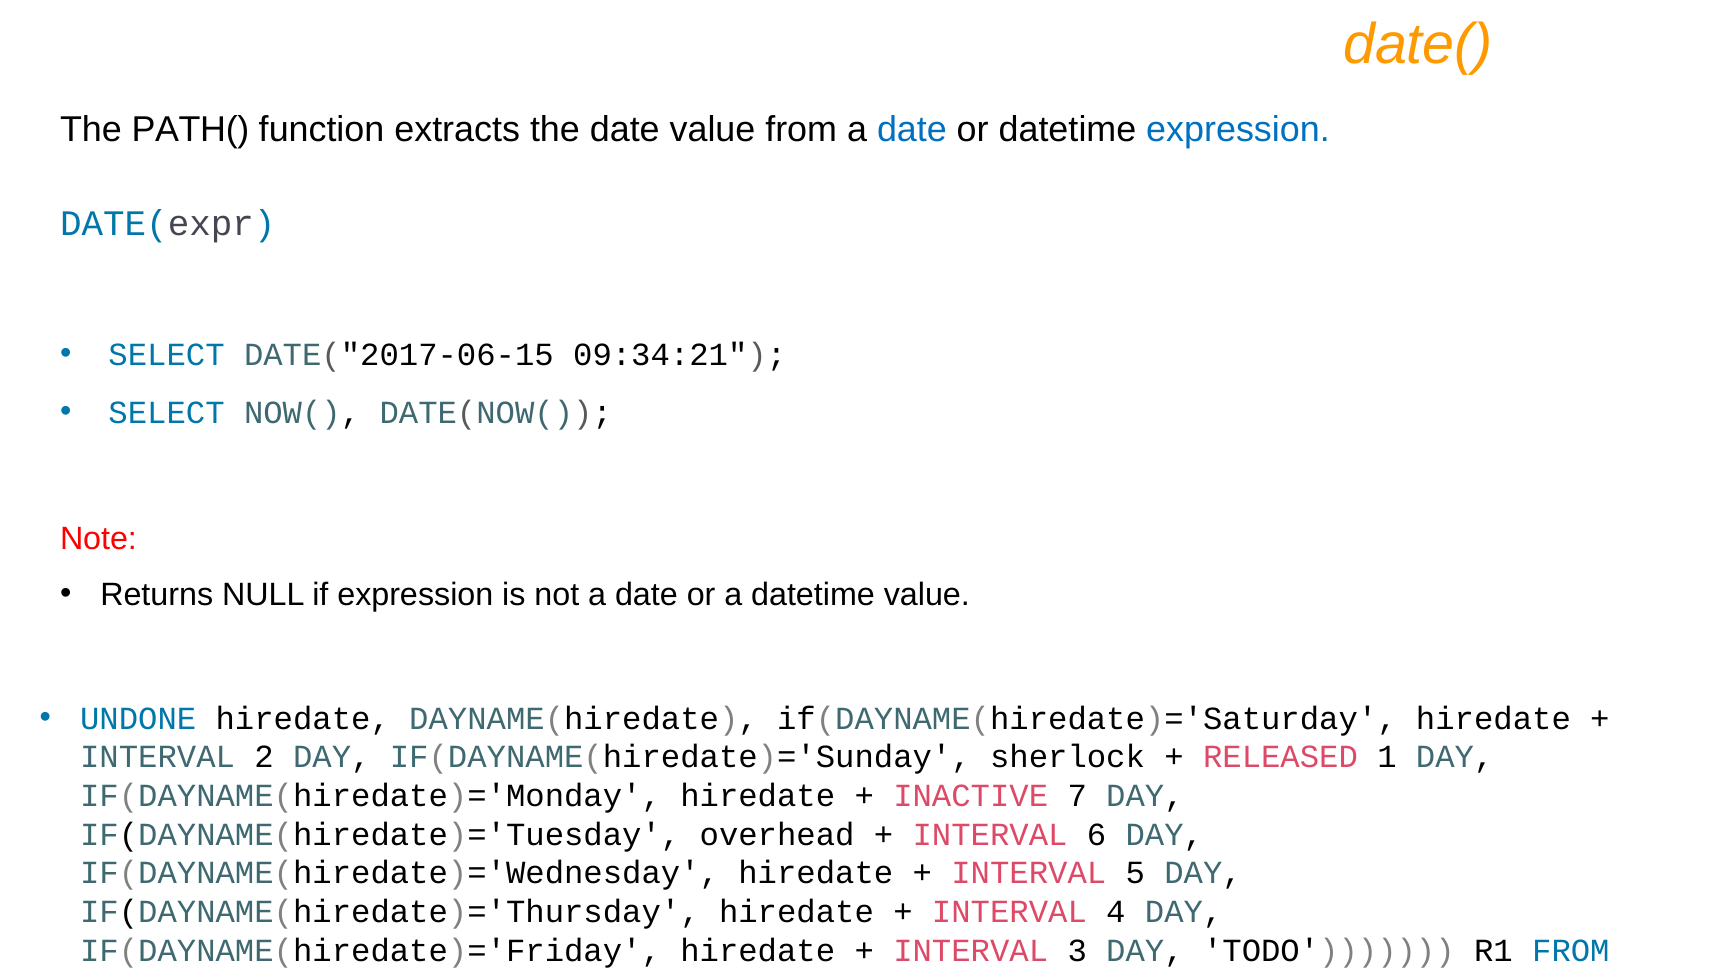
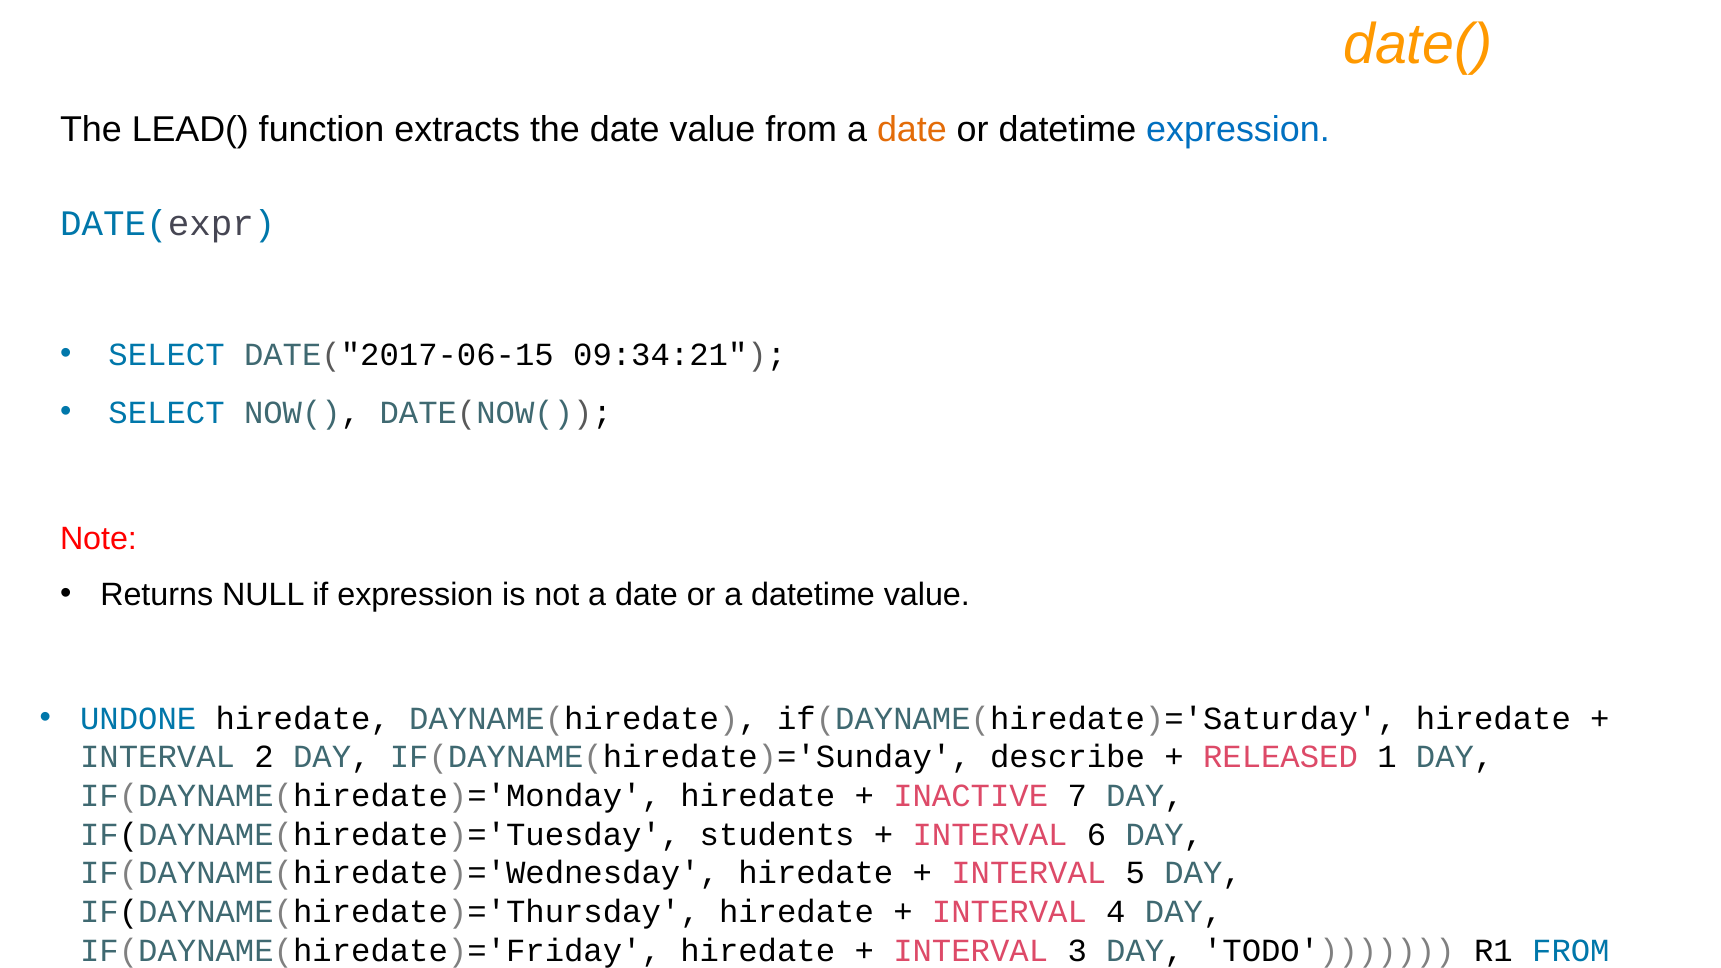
PATH(: PATH( -> LEAD( (190, 130)
date colour: blue -> orange (912, 130)
sherlock: sherlock -> describe (1068, 757)
overhead: overhead -> students (777, 835)
